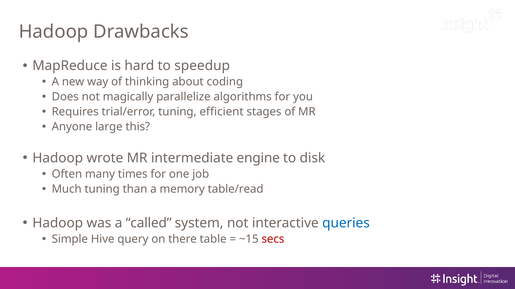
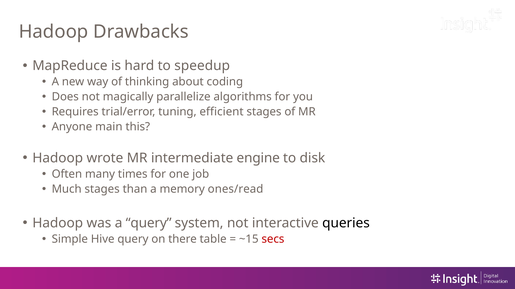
large: large -> main (109, 127)
Much tuning: tuning -> stages (102, 190)
table/read: table/read -> ones/read (236, 190)
a called: called -> query (149, 224)
queries colour: blue -> black (346, 224)
